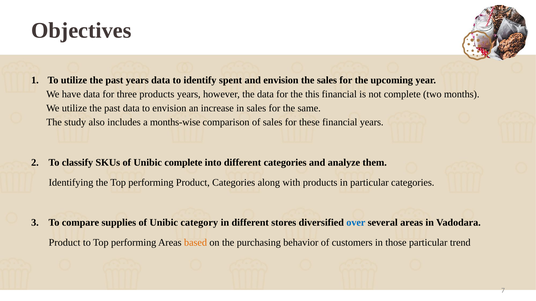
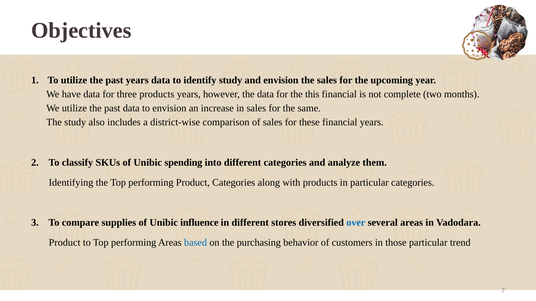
identify spent: spent -> study (231, 80)
months-wise: months-wise -> district-wise (175, 122)
Unibic complete: complete -> spending (183, 163)
category: category -> influence (199, 223)
based colour: orange -> blue (196, 243)
